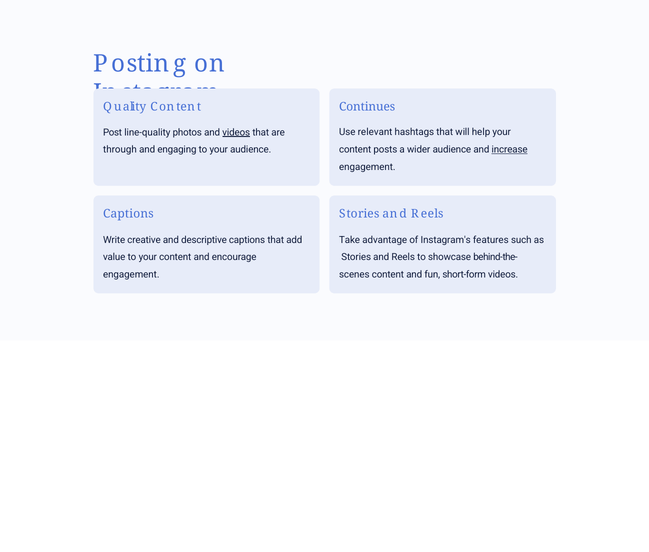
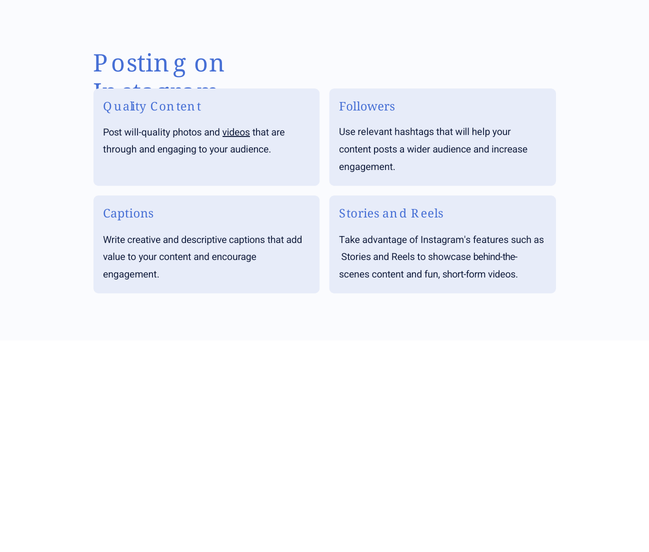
Continues: Continues -> Followers (367, 107)
line-quality: line-quality -> will-quality (147, 132)
increase underline: present -> none (510, 150)
